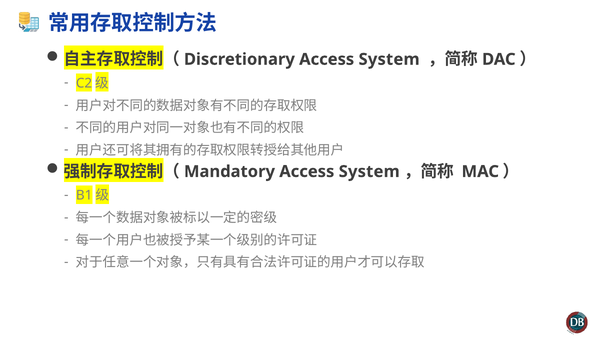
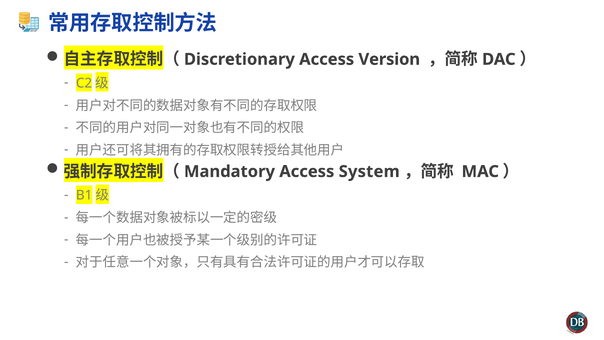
System: System -> Version (389, 59)
